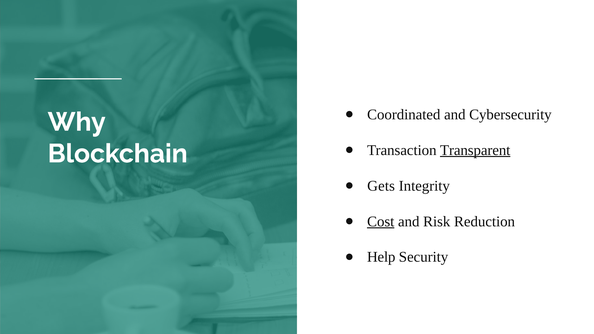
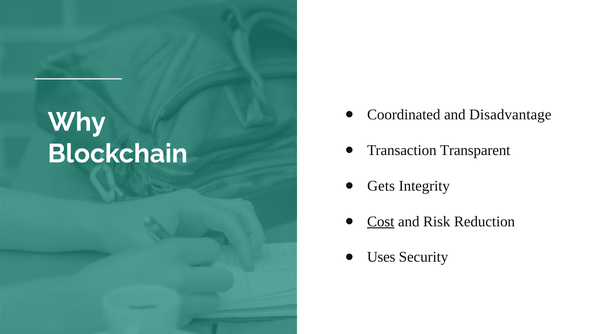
Cybersecurity: Cybersecurity -> Disadvantage (510, 115)
Transparent underline: present -> none (475, 150)
Help: Help -> Uses (381, 257)
